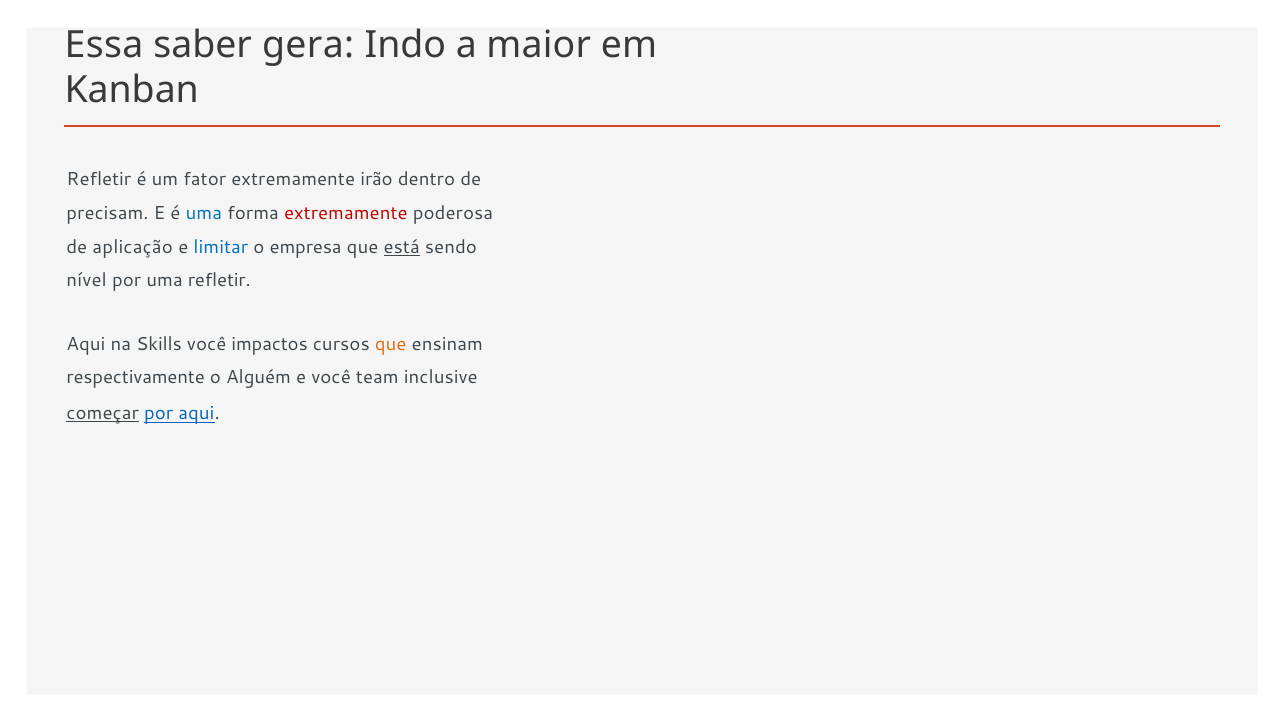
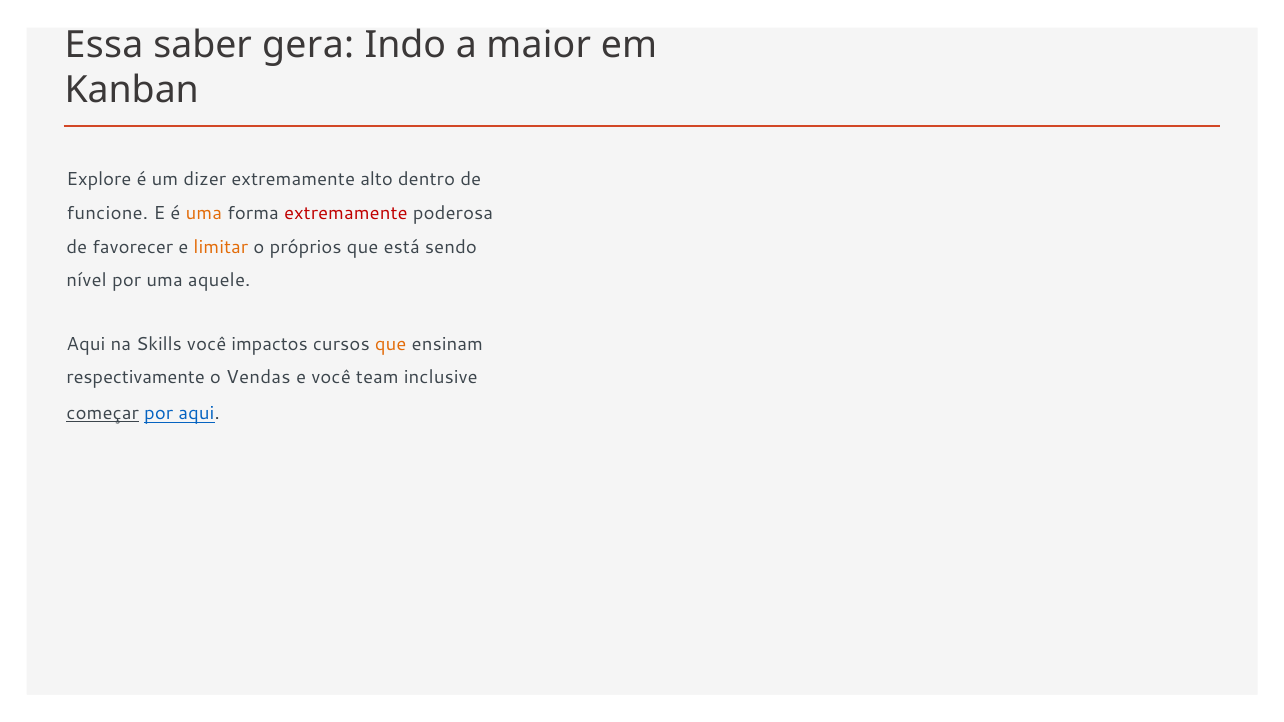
Refletir: Refletir -> Explore (99, 180)
fator: fator -> dizer (205, 180)
irão: irão -> alto (377, 180)
precisam: precisam -> funcione (107, 213)
uma colour: blue -> orange (204, 213)
aplicação: aplicação -> favorecer (133, 247)
limitar colour: blue -> orange (221, 247)
empresa: empresa -> próprios (306, 247)
está underline: present -> none (402, 247)
uma refletir: refletir -> aquele (219, 281)
Alguém: Alguém -> Vendas (258, 378)
